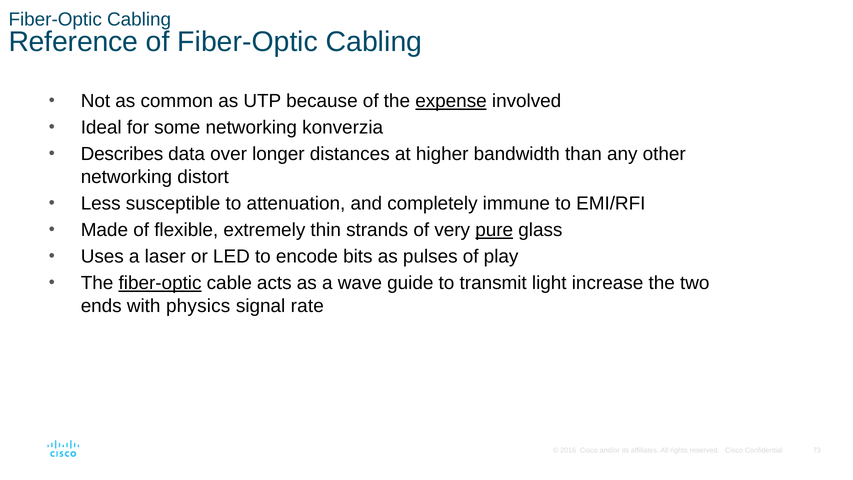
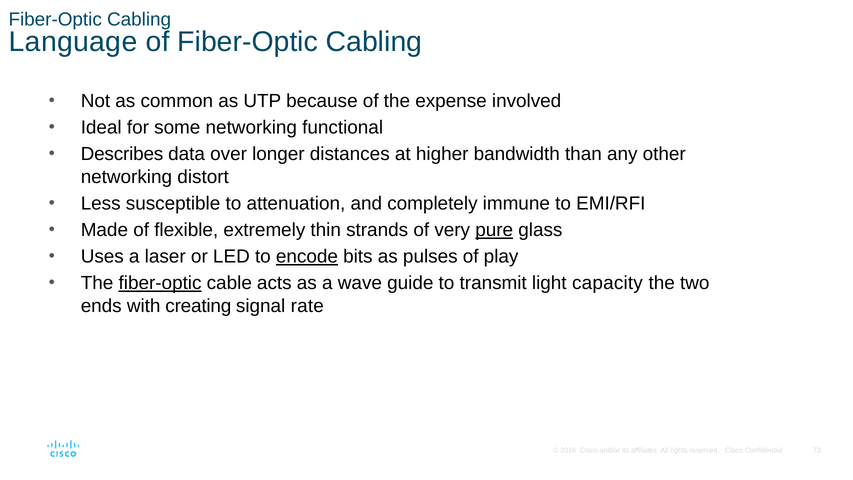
Reference: Reference -> Language (73, 42)
expense underline: present -> none (451, 101)
konverzia: konverzia -> functional (343, 128)
encode underline: none -> present (307, 257)
increase: increase -> capacity (607, 283)
physics: physics -> creating (198, 306)
